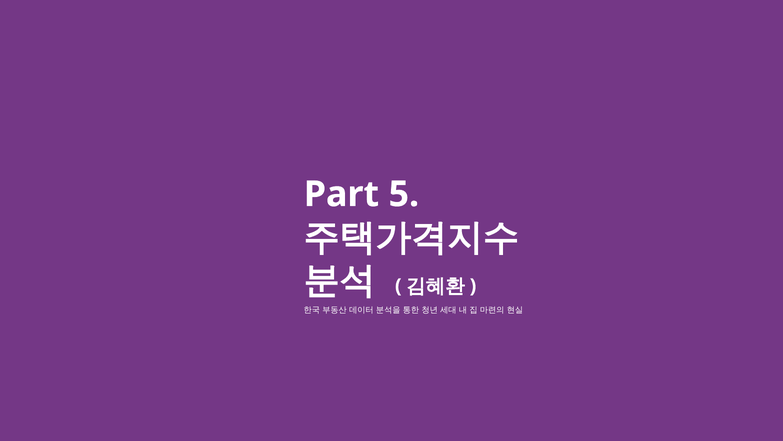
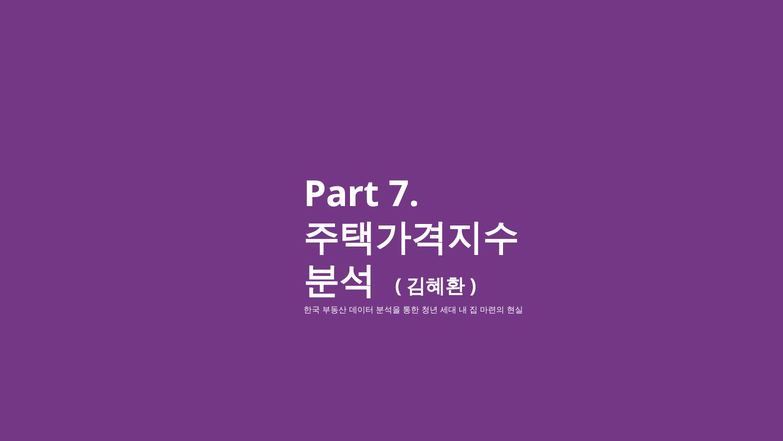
5: 5 -> 7 (404, 194)
